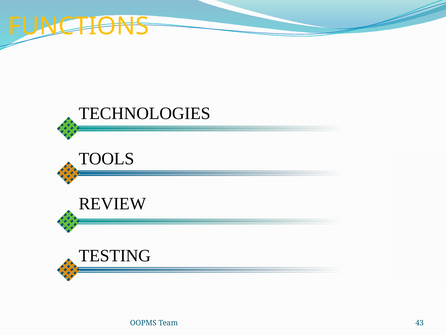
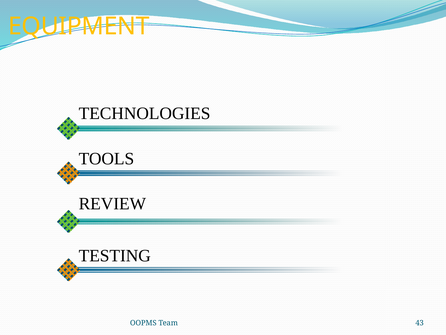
FUNCTIONS: FUNCTIONS -> EQUIPMENT (79, 26)
